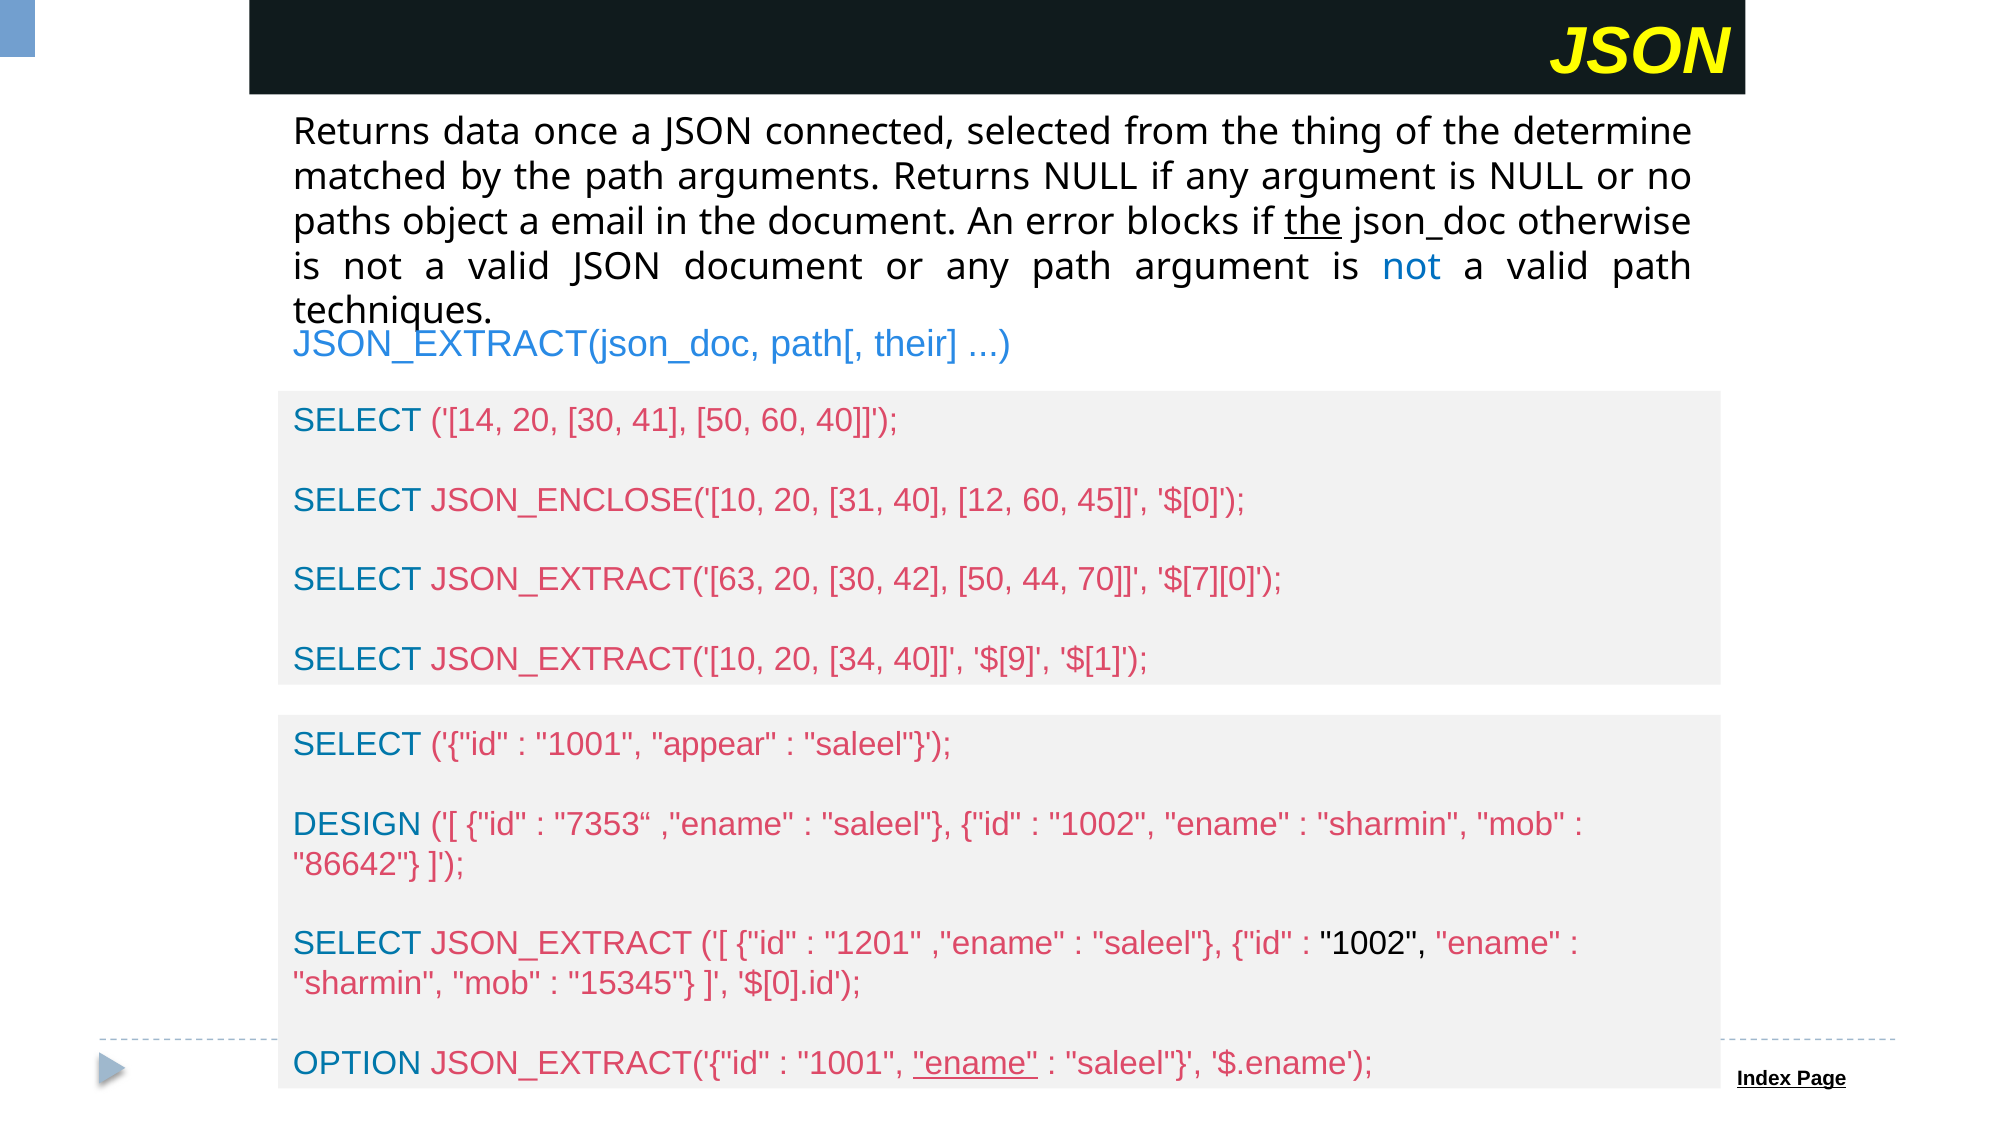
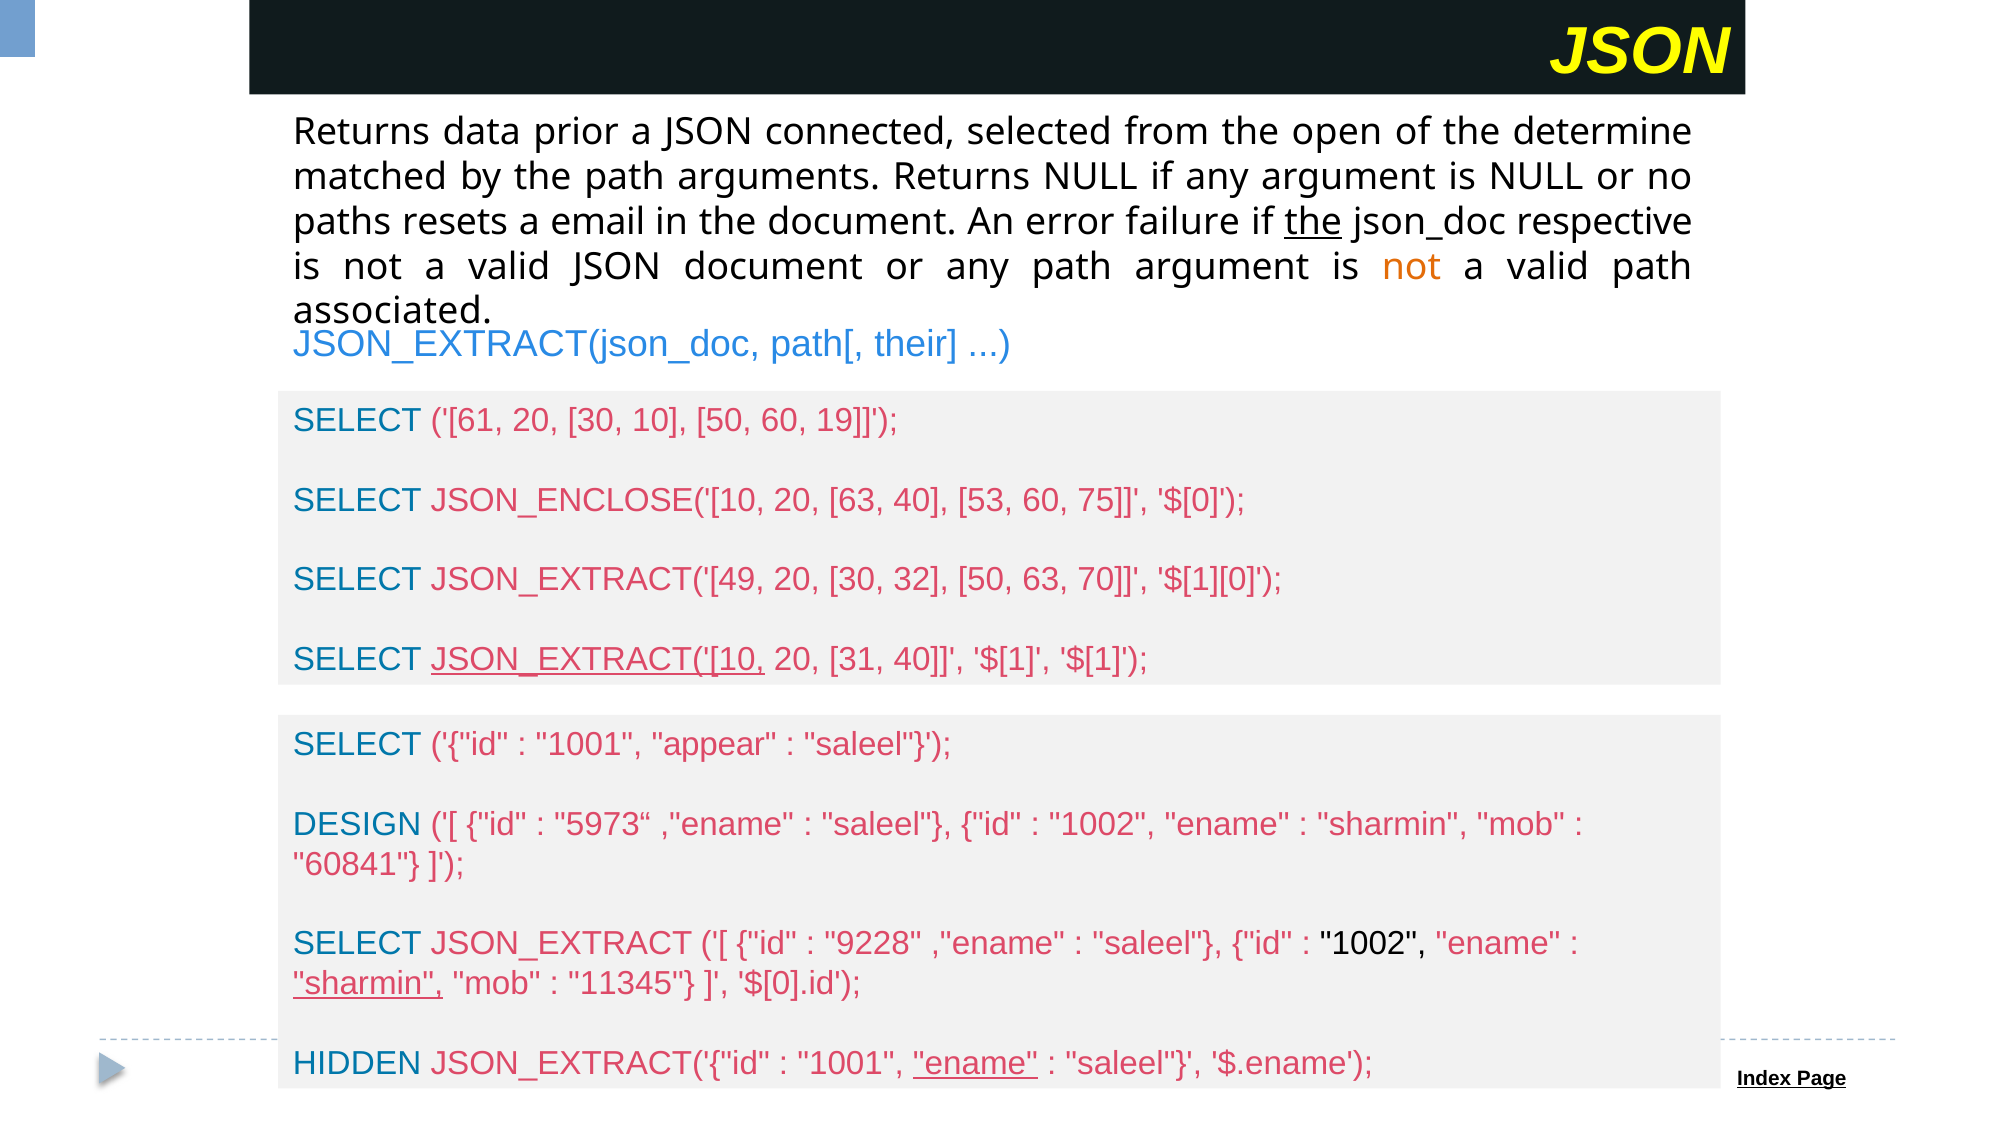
once: once -> prior (576, 132)
thing: thing -> open (1337, 132)
object: object -> resets (455, 222)
blocks: blocks -> failure (1183, 222)
otherwise: otherwise -> respective (1605, 222)
not colour: blue -> orange (1411, 267)
techniques: techniques -> associated (393, 312)
14: 14 -> 61 (467, 420)
41: 41 -> 10 (660, 420)
60 40: 40 -> 19 (857, 420)
20 31: 31 -> 63 (857, 500)
12: 12 -> 53 (986, 500)
45: 45 -> 75 (1113, 500)
JSON_EXTRACT('[63: JSON_EXTRACT('[63 -> JSON_EXTRACT('[49 (598, 580)
42: 42 -> 32 (921, 580)
50 44: 44 -> 63 (1045, 580)
$[7][0: $[7][0 -> $[1][0 (1220, 580)
JSON_EXTRACT('[10 underline: none -> present (598, 660)
34: 34 -> 31 (857, 660)
40 $[9: $[9 -> $[1 (1012, 660)
7353“: 7353“ -> 5973“ (602, 824)
86642: 86642 -> 60841 (356, 864)
1201: 1201 -> 9228 (873, 944)
sharmin underline: none -> present (368, 984)
15345: 15345 -> 11345 (631, 984)
OPTION: OPTION -> HIDDEN (357, 1064)
